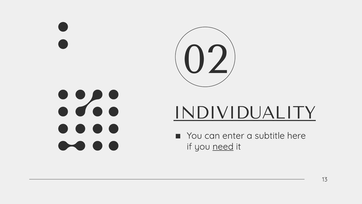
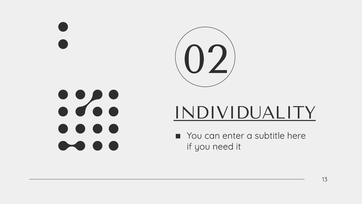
need underline: present -> none (223, 146)
